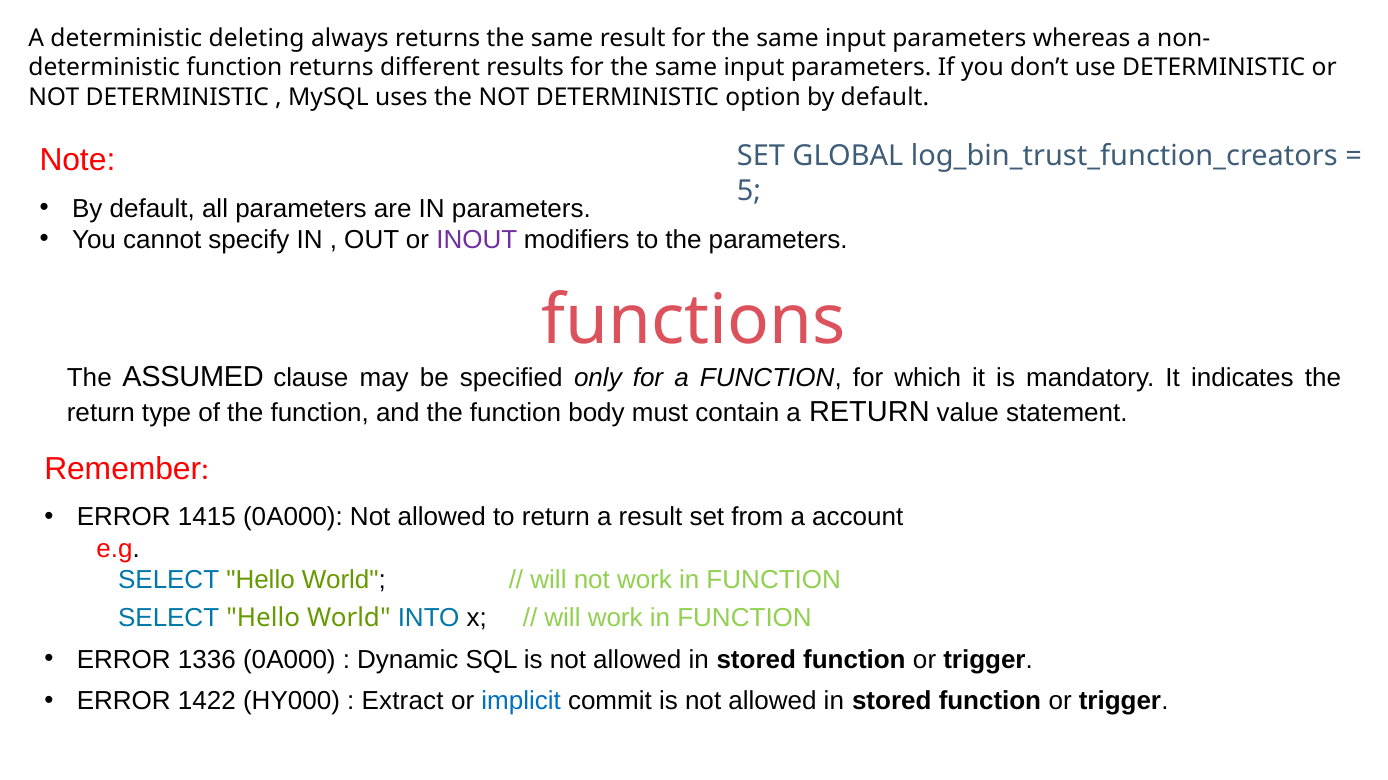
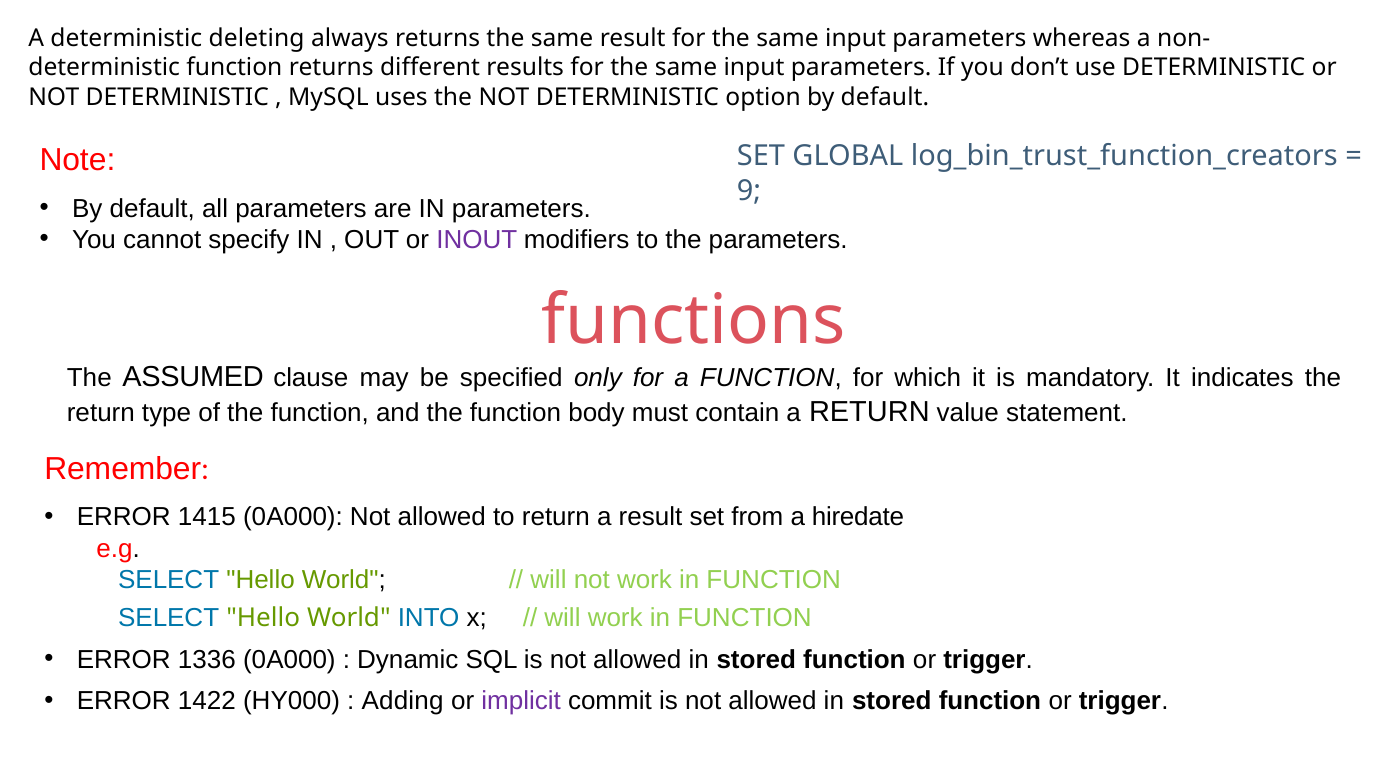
5: 5 -> 9 (749, 191)
account: account -> hiredate (858, 518)
Extract: Extract -> Adding (403, 702)
implicit colour: blue -> purple (521, 702)
